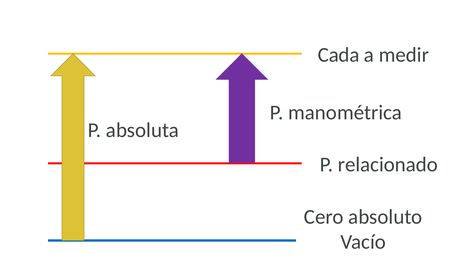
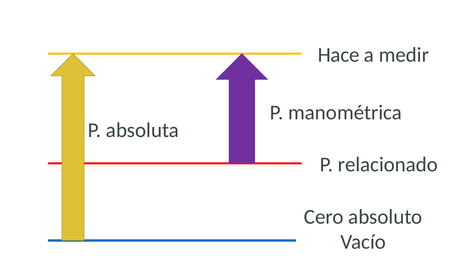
Cada: Cada -> Hace (339, 55)
